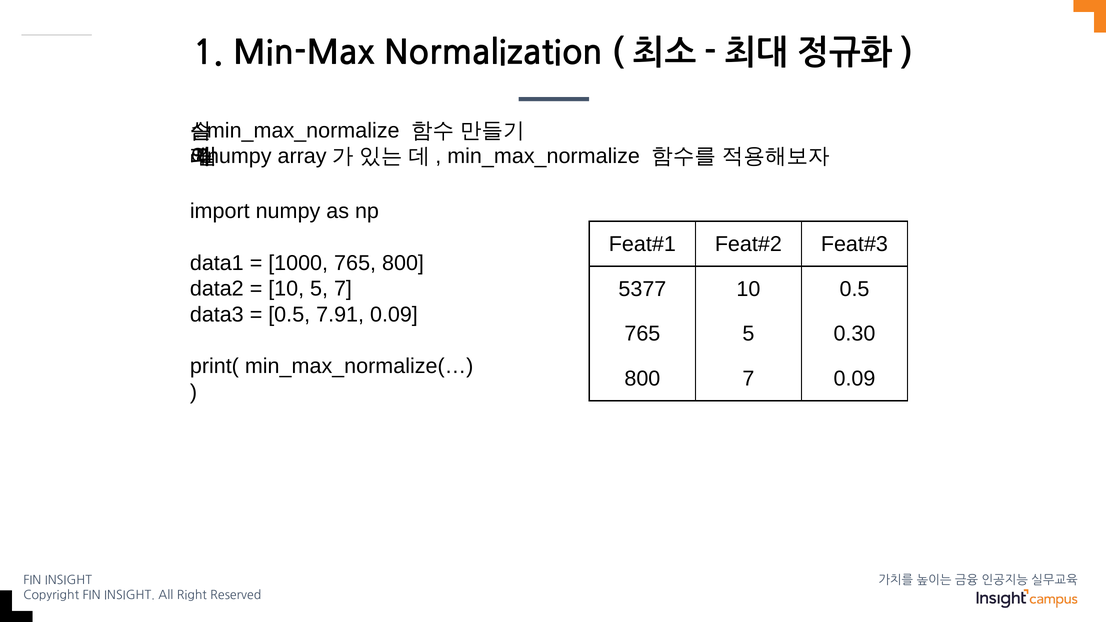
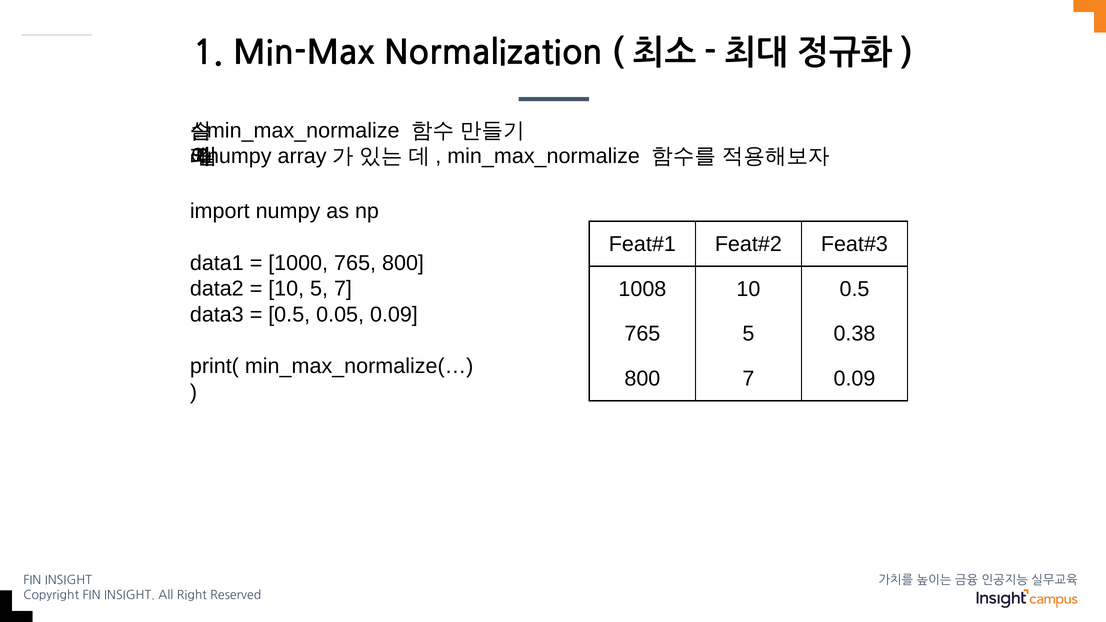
5377: 5377 -> 1008 (642, 289)
7.91: 7.91 -> 0.05 (340, 315)
0.30: 0.30 -> 0.38 (854, 334)
